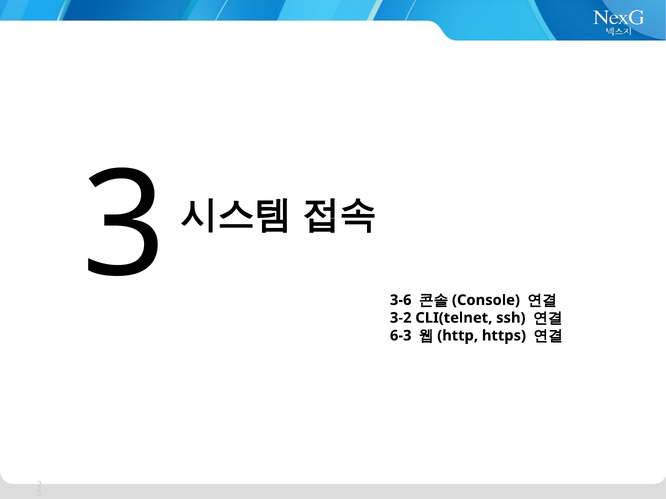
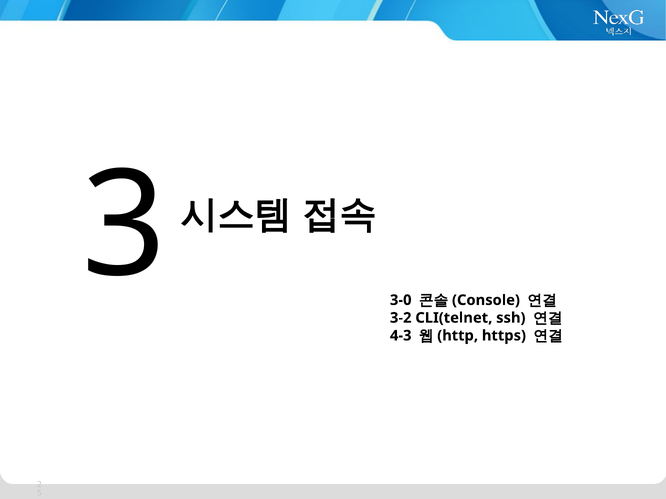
3-6: 3-6 -> 3-0 (401, 300)
6-3: 6-3 -> 4-3 (401, 336)
